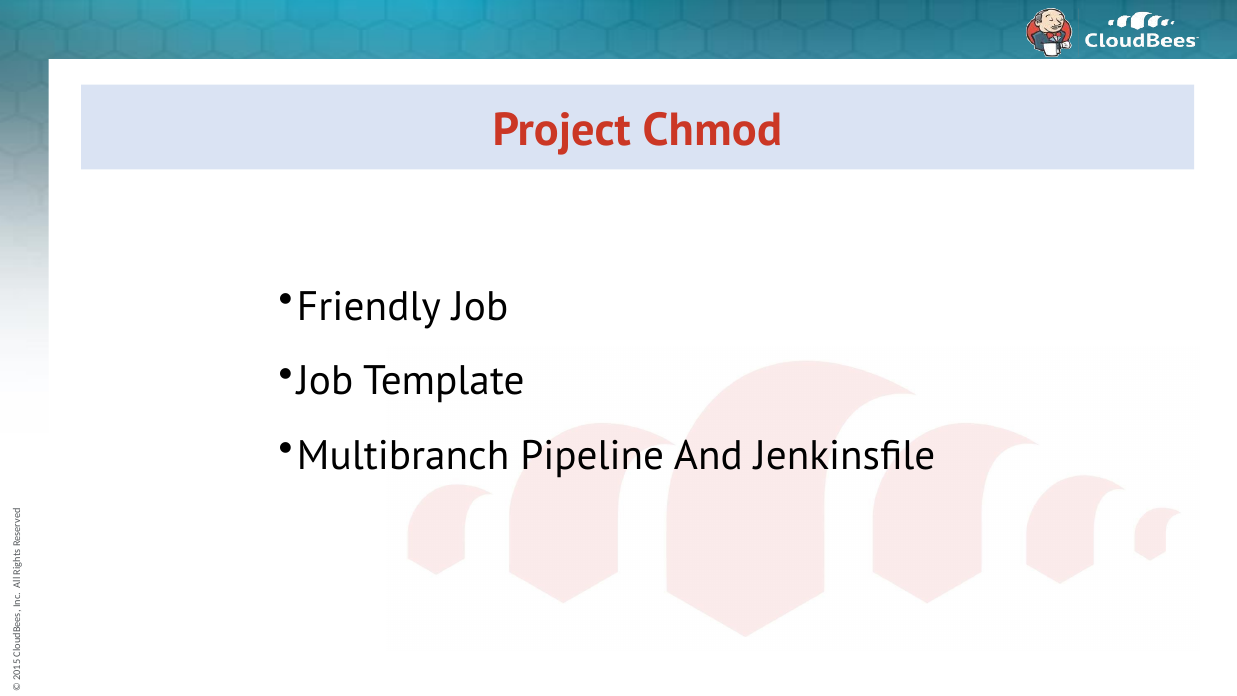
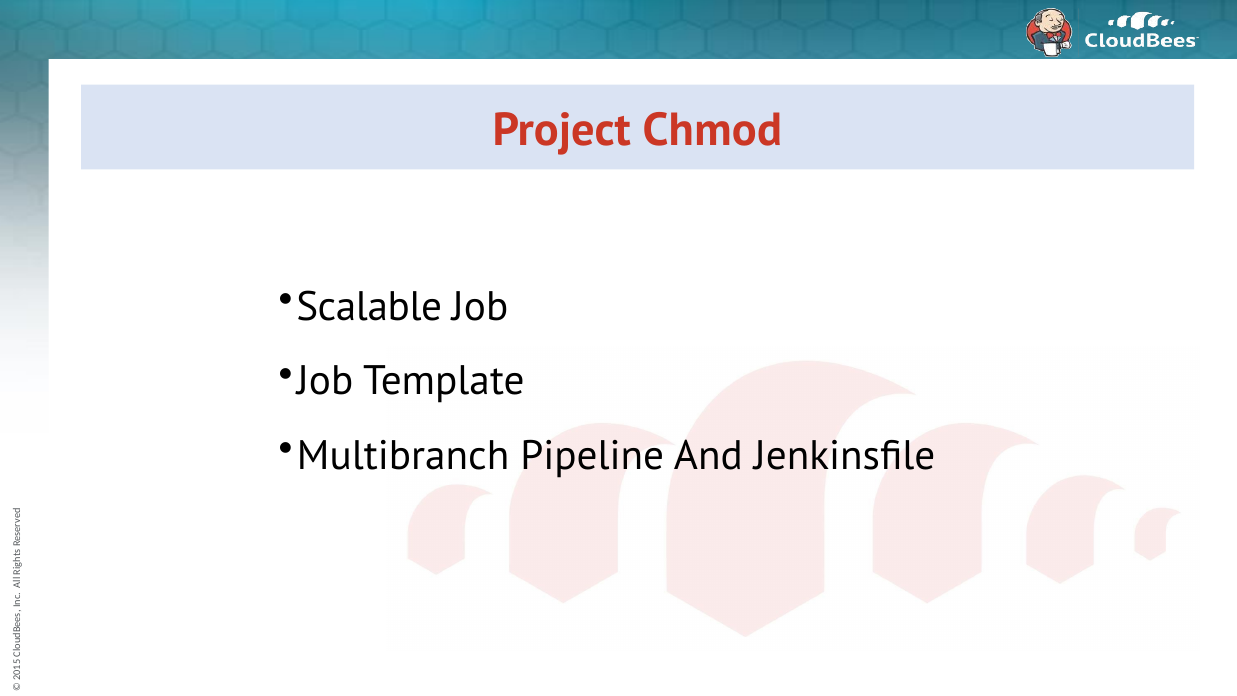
Friendly: Friendly -> Scalable (369, 307)
